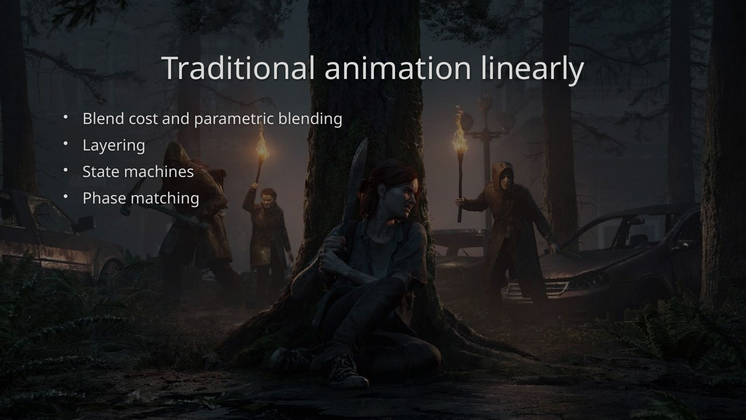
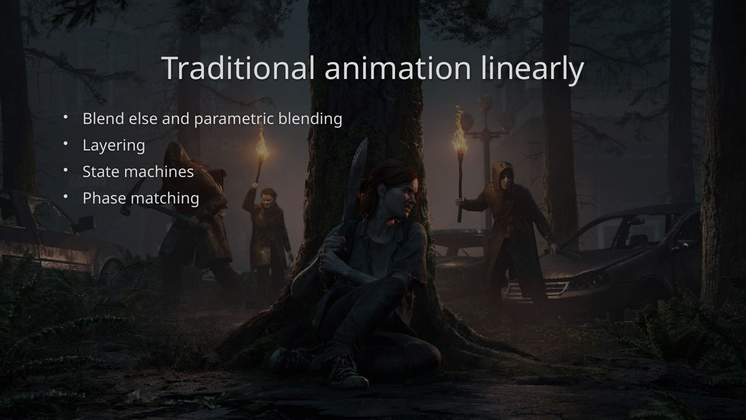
cost: cost -> else (143, 119)
